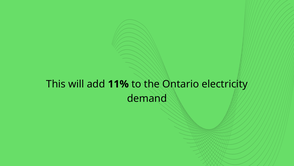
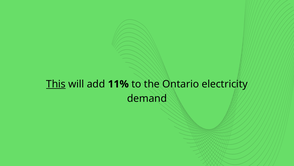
This underline: none -> present (56, 84)
